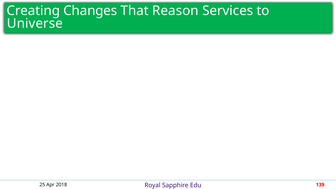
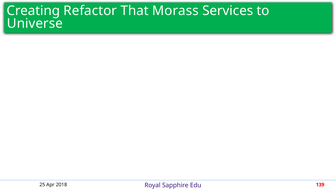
Changes: Changes -> Refactor (90, 11)
Reason: Reason -> Morass (175, 11)
